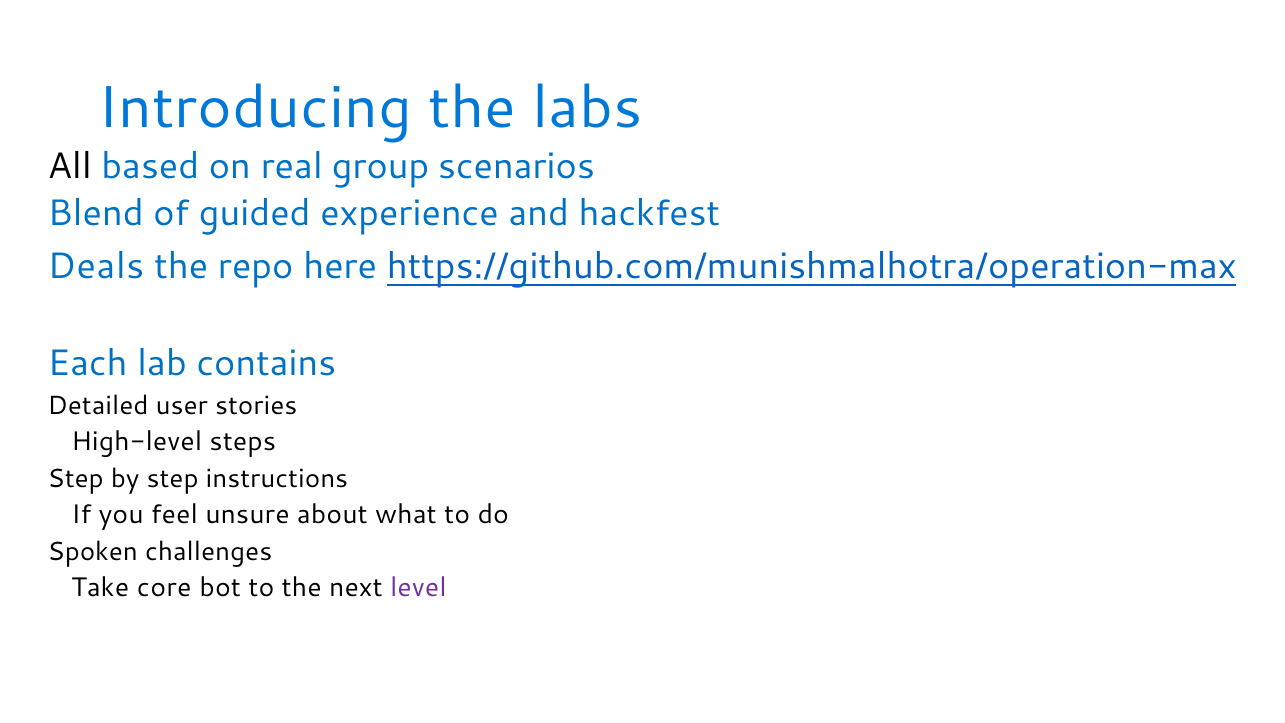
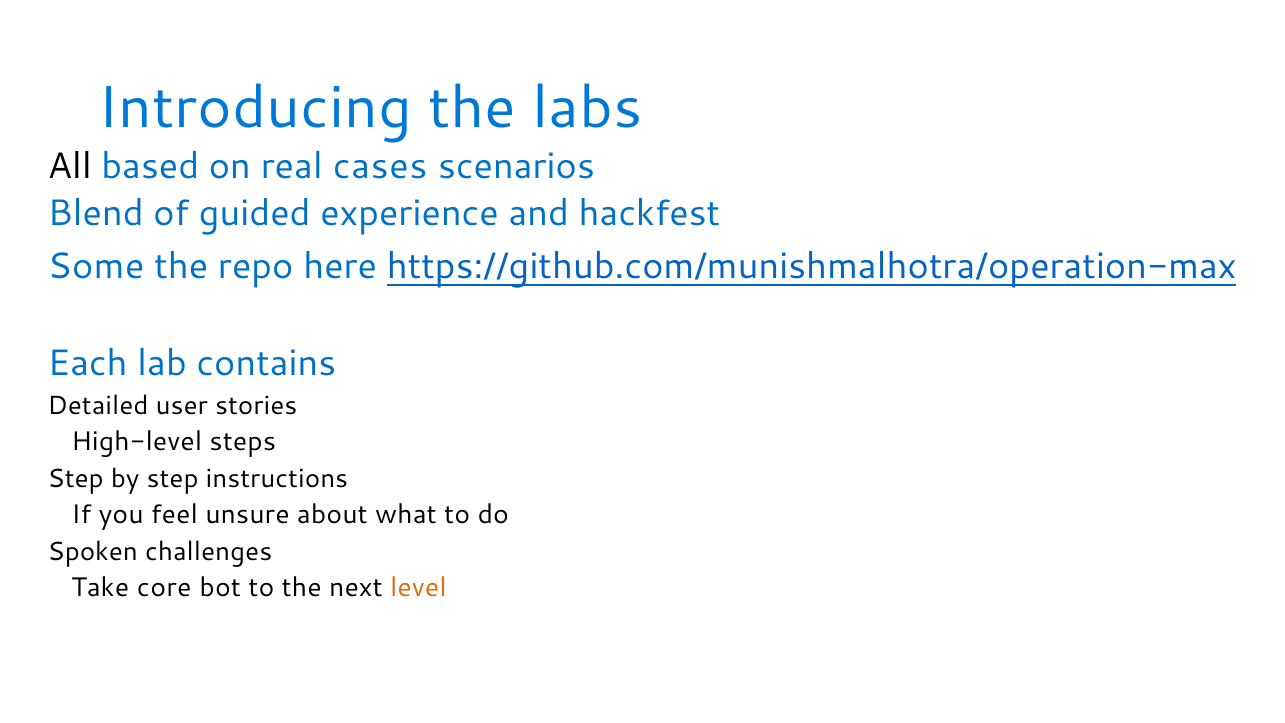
group: group -> cases (380, 166)
Deals: Deals -> Some (96, 266)
level colour: purple -> orange (418, 588)
